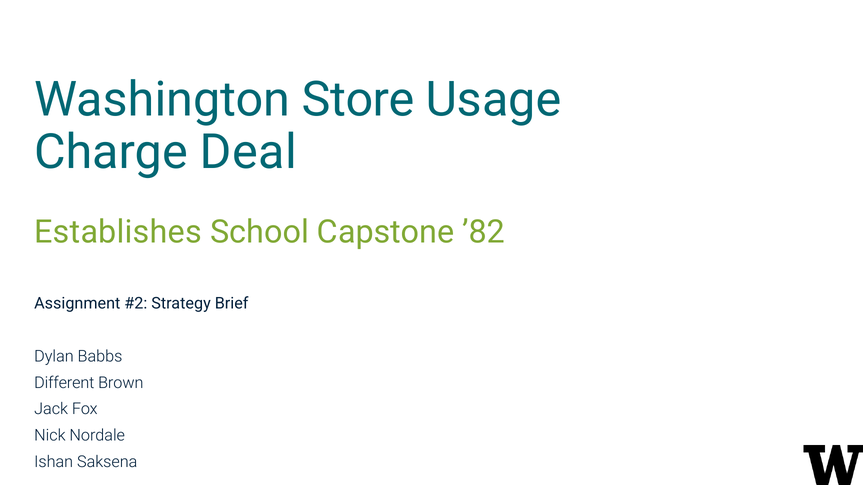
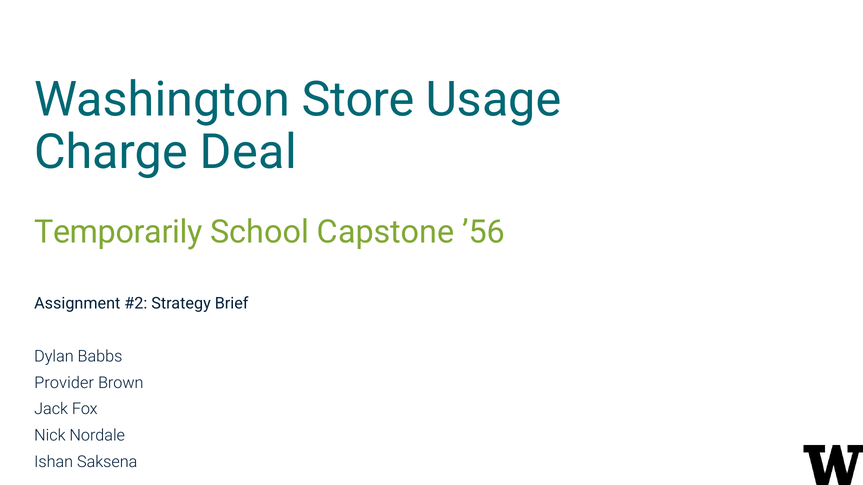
Establishes: Establishes -> Temporarily (118, 232)
’82: ’82 -> ’56 (484, 232)
Different: Different -> Provider (64, 383)
